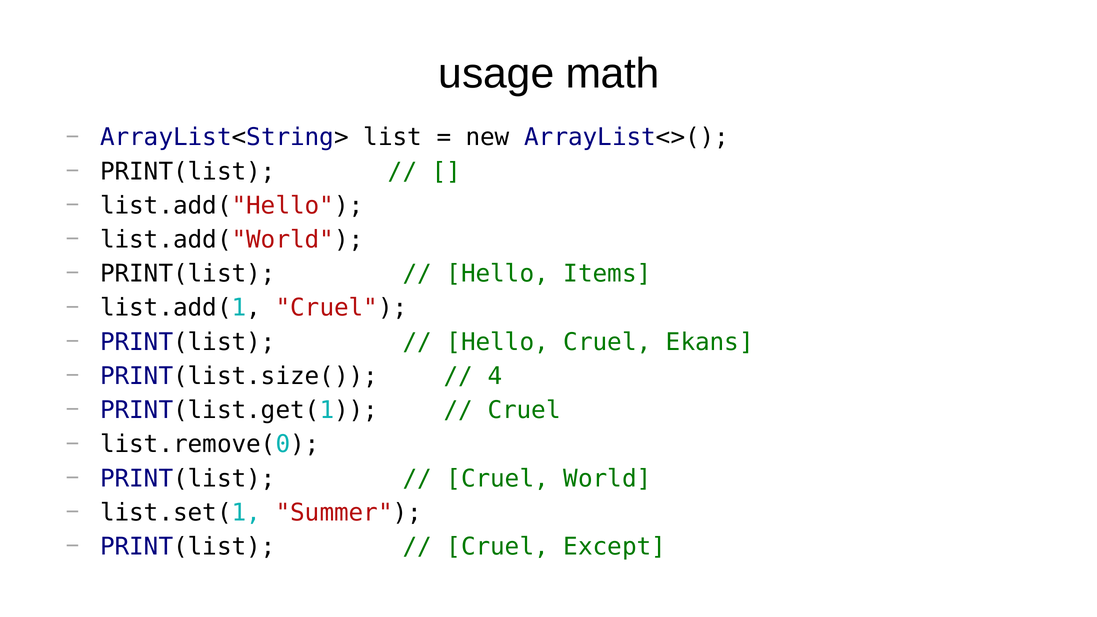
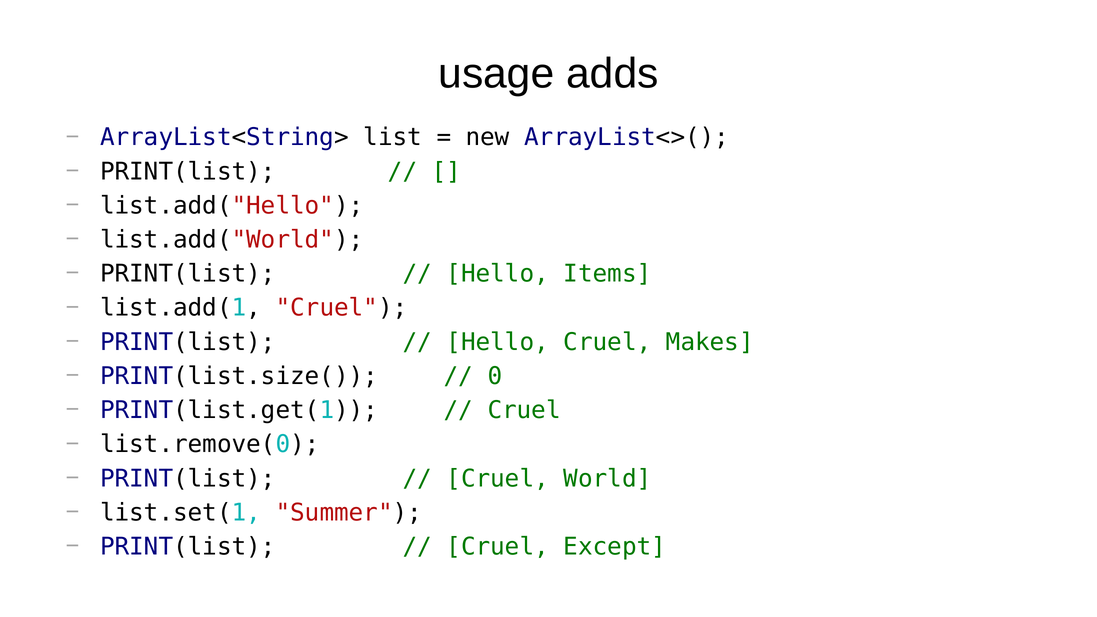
math: math -> adds (612, 74)
Ekans: Ekans -> Makes (710, 342)
4: 4 -> 0 (495, 376)
